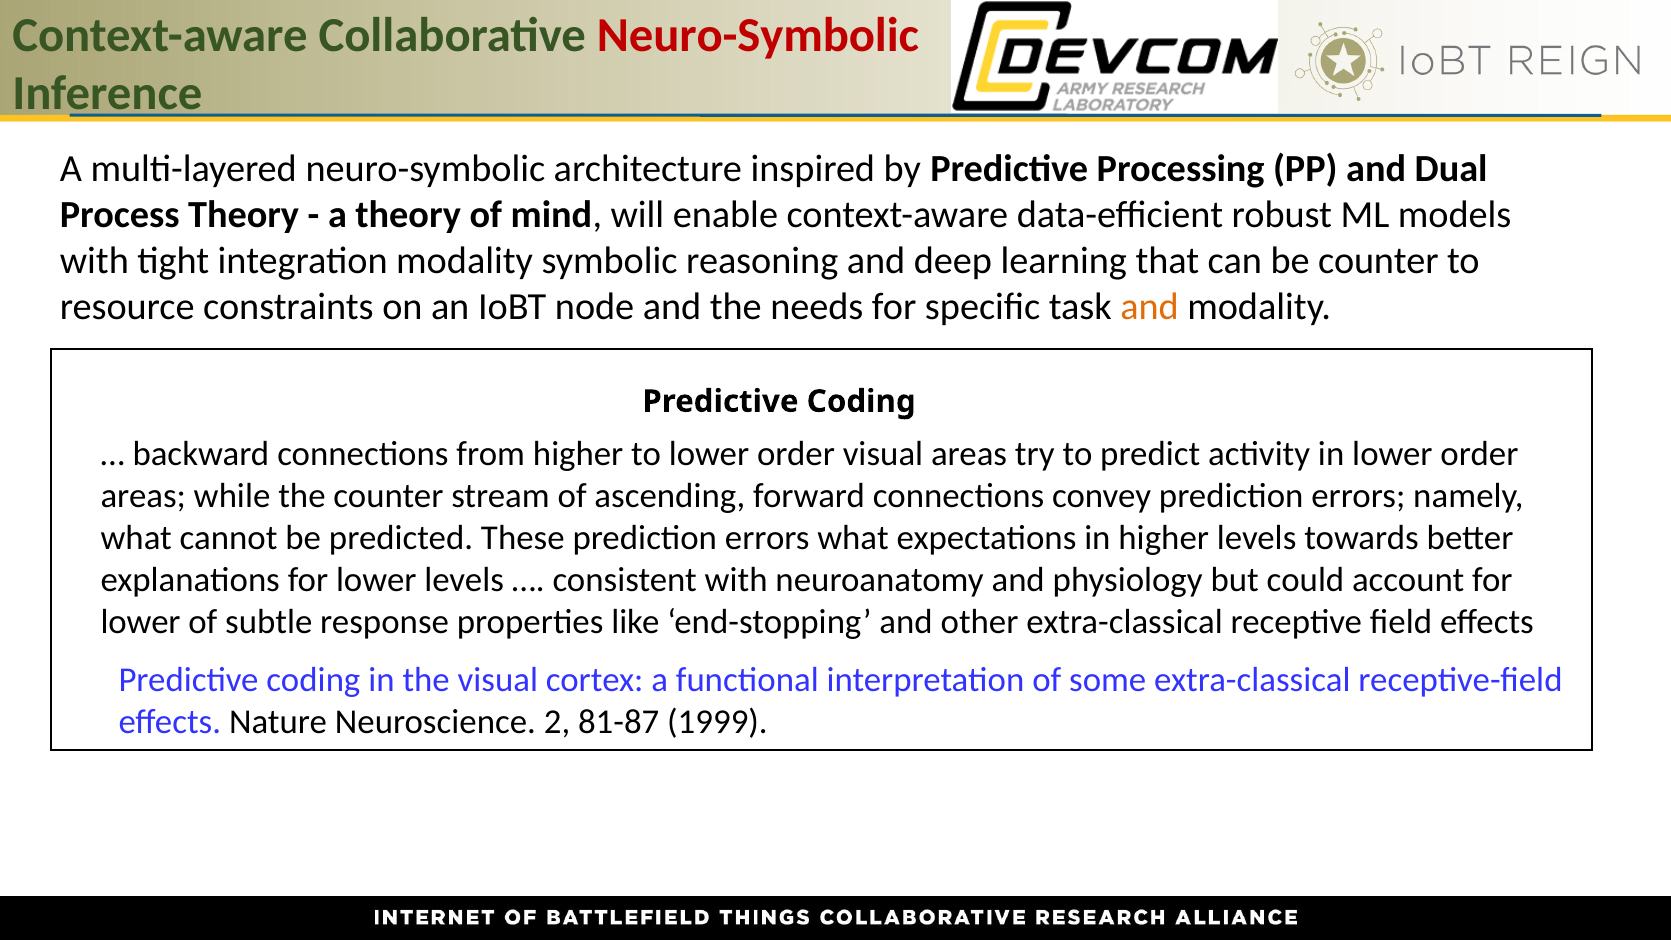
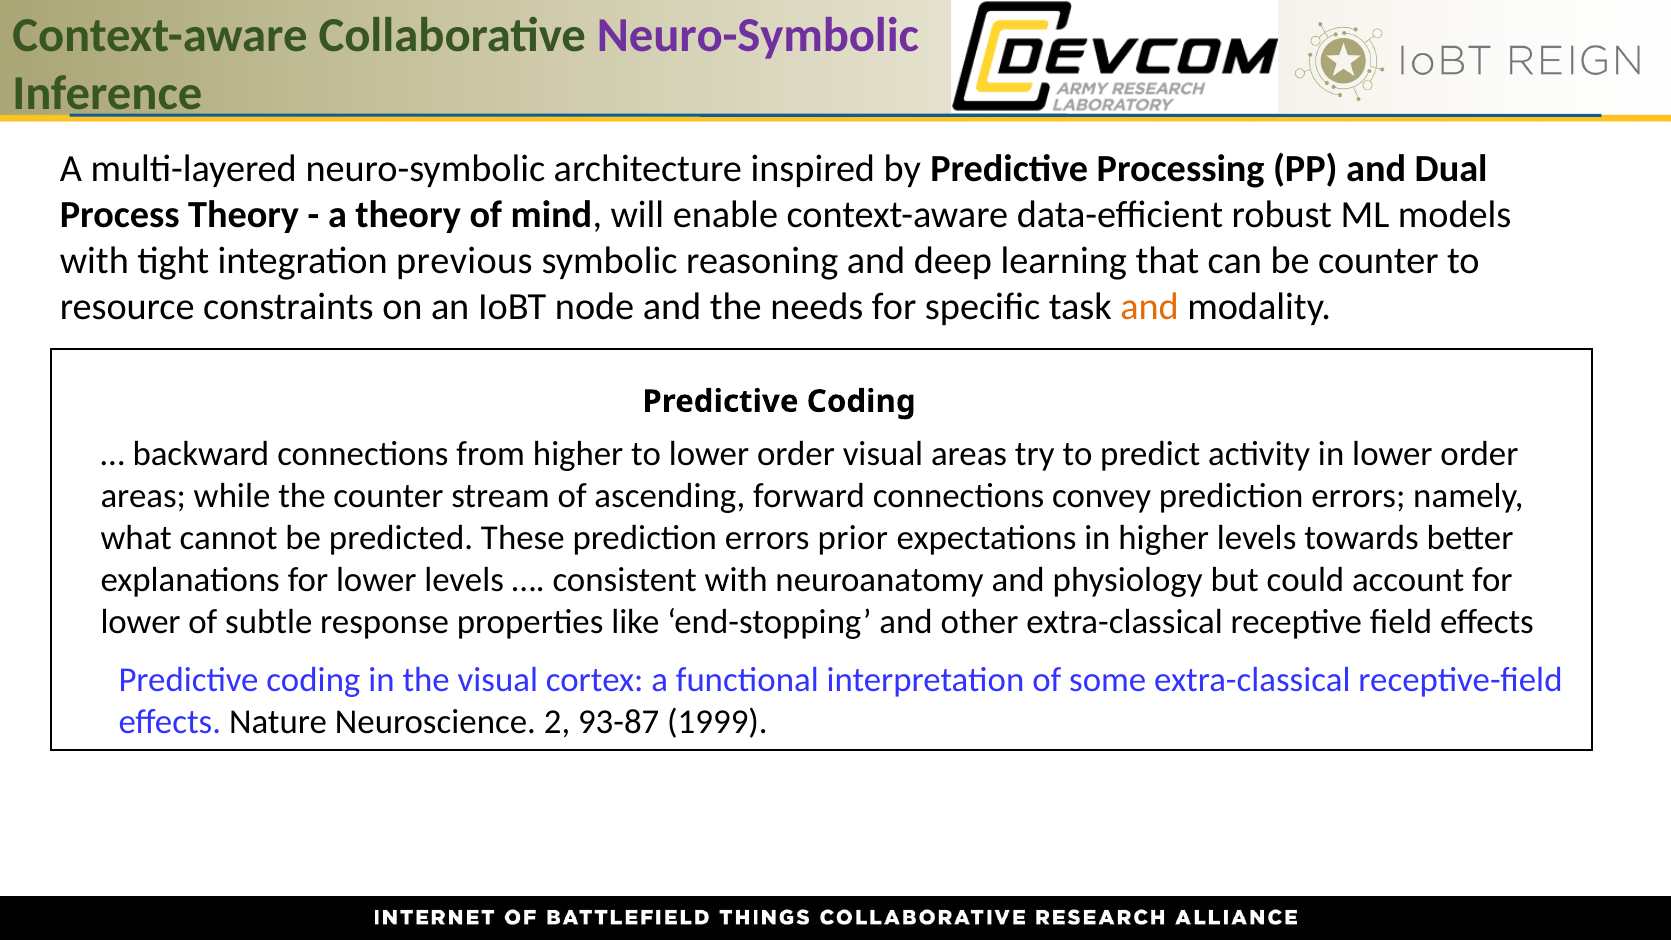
Neuro-Symbolic colour: red -> purple (758, 35)
integration modality: modality -> previous (464, 261)
errors what: what -> prior (853, 538)
81-87: 81-87 -> 93-87 (619, 722)
